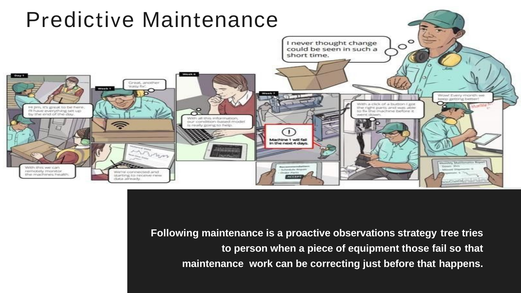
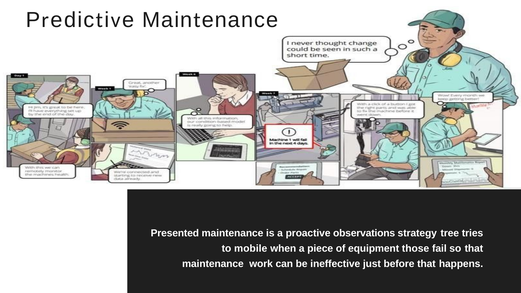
Following: Following -> Presented (175, 233)
person: person -> mobile (251, 249)
correcting: correcting -> ineffective (335, 264)
